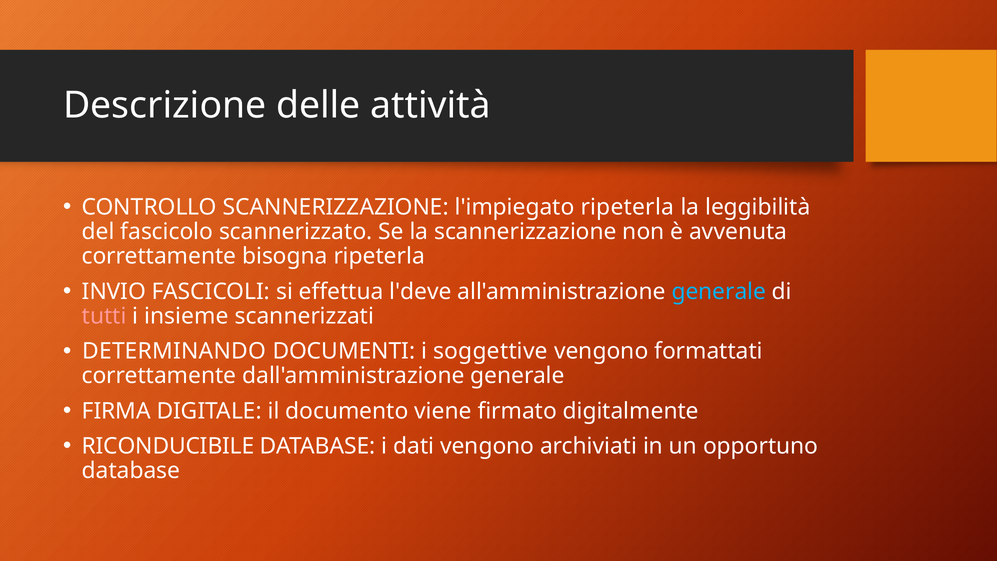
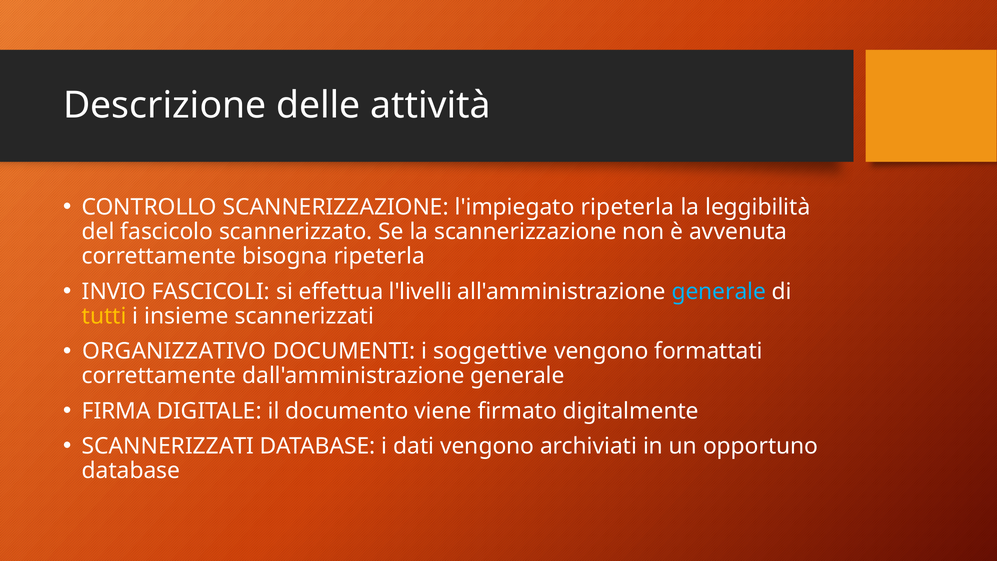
l'deve: l'deve -> l'livelli (420, 291)
tutti colour: pink -> yellow (104, 316)
DETERMINANDO: DETERMINANDO -> ORGANIZZATIVO (174, 351)
RICONDUCIBILE: RICONDUCIBILE -> SCANNERIZZATI (168, 446)
